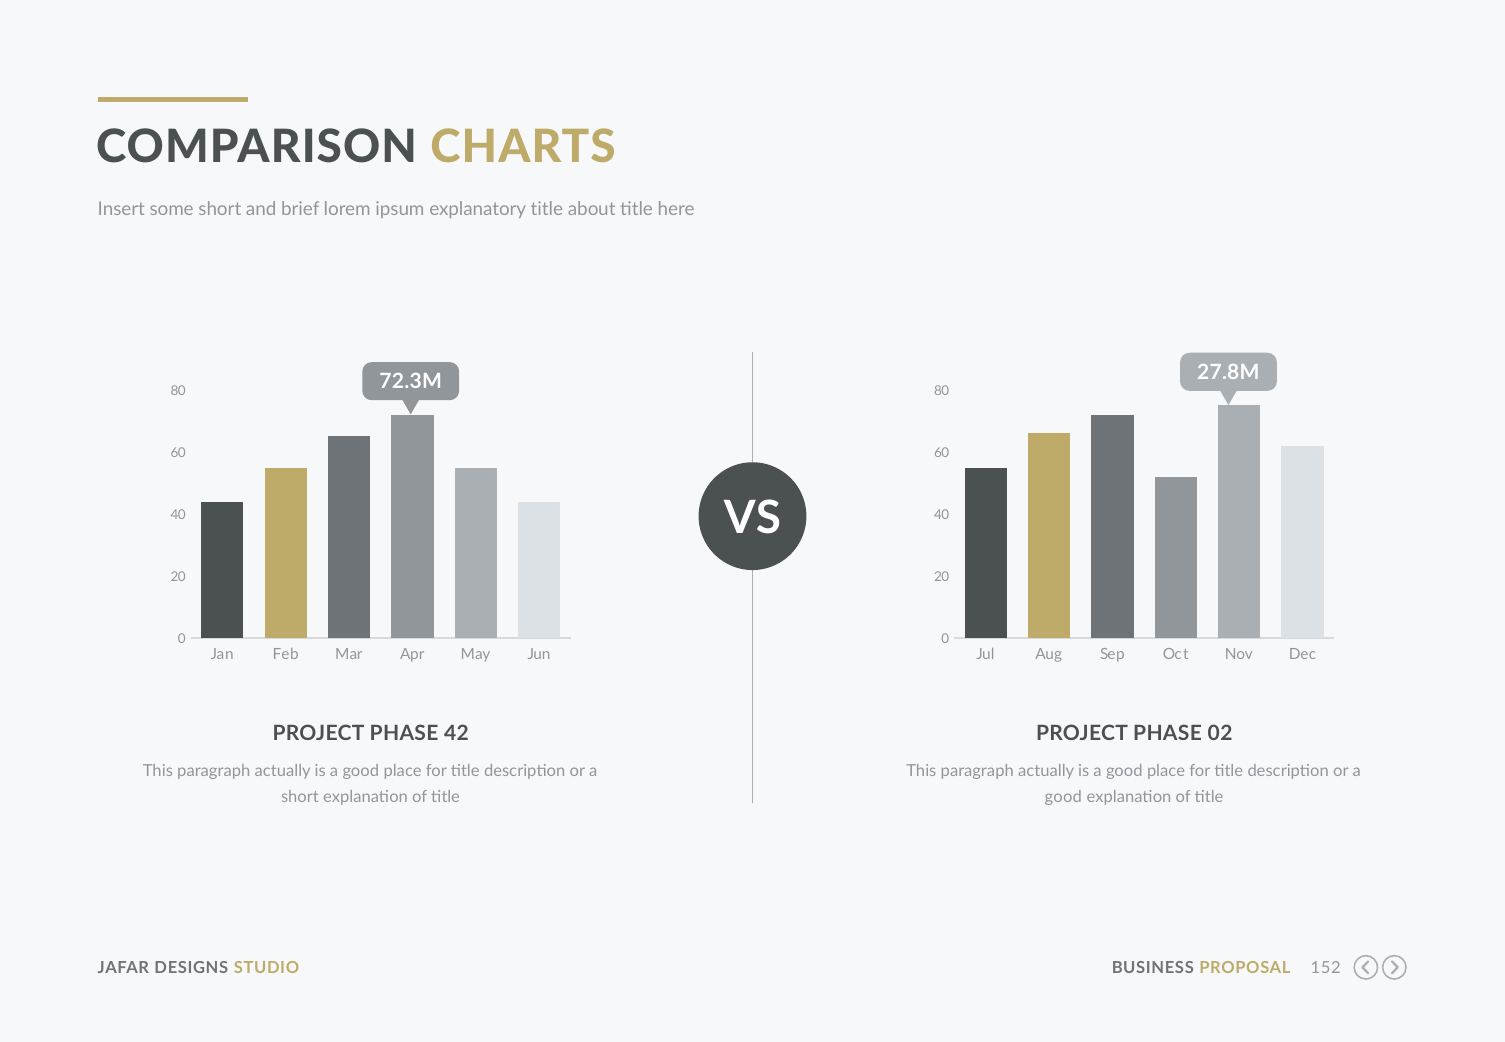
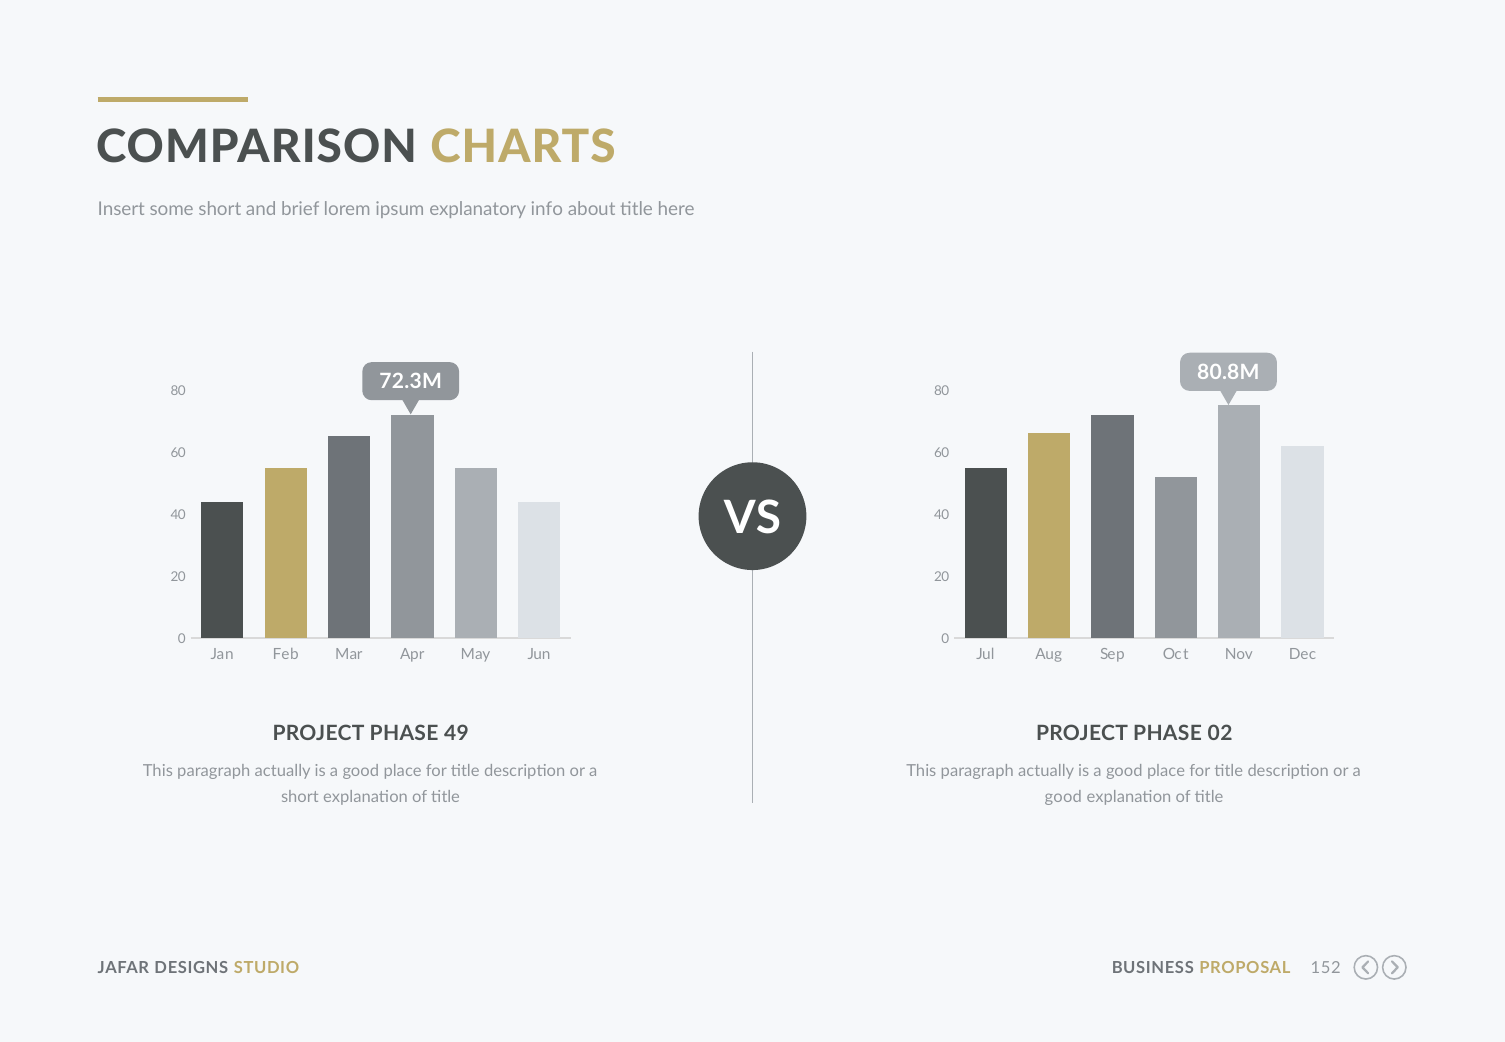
explanatory title: title -> info (547, 209)
27.8M: 27.8M -> 80.8M (1228, 373)
42: 42 -> 49 (456, 733)
